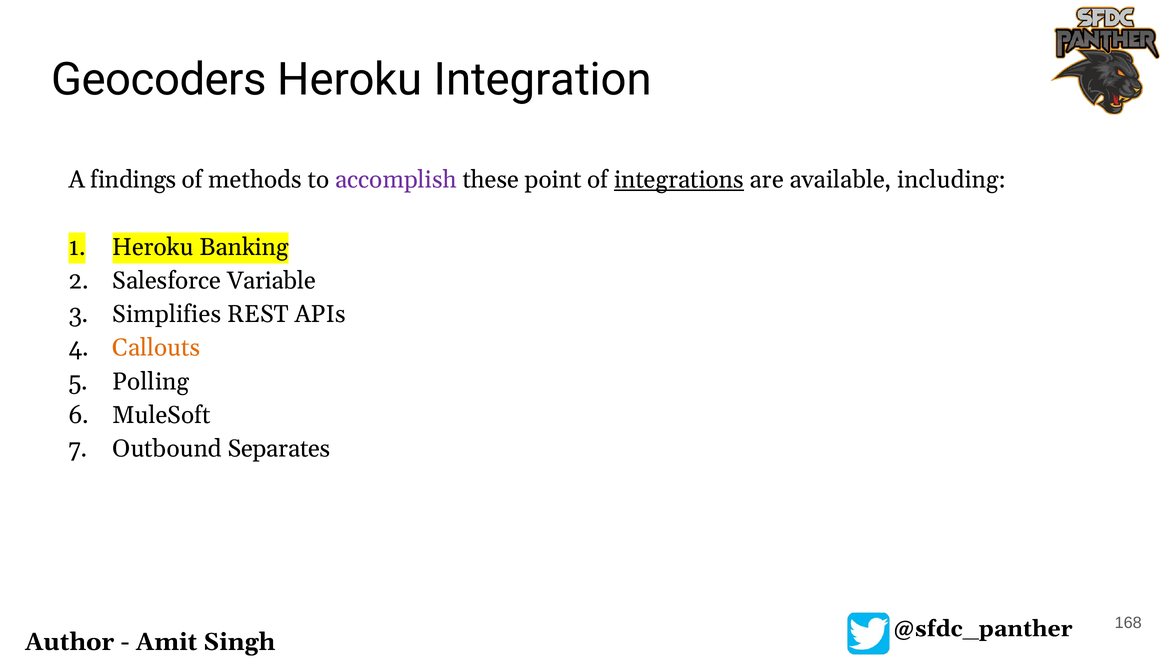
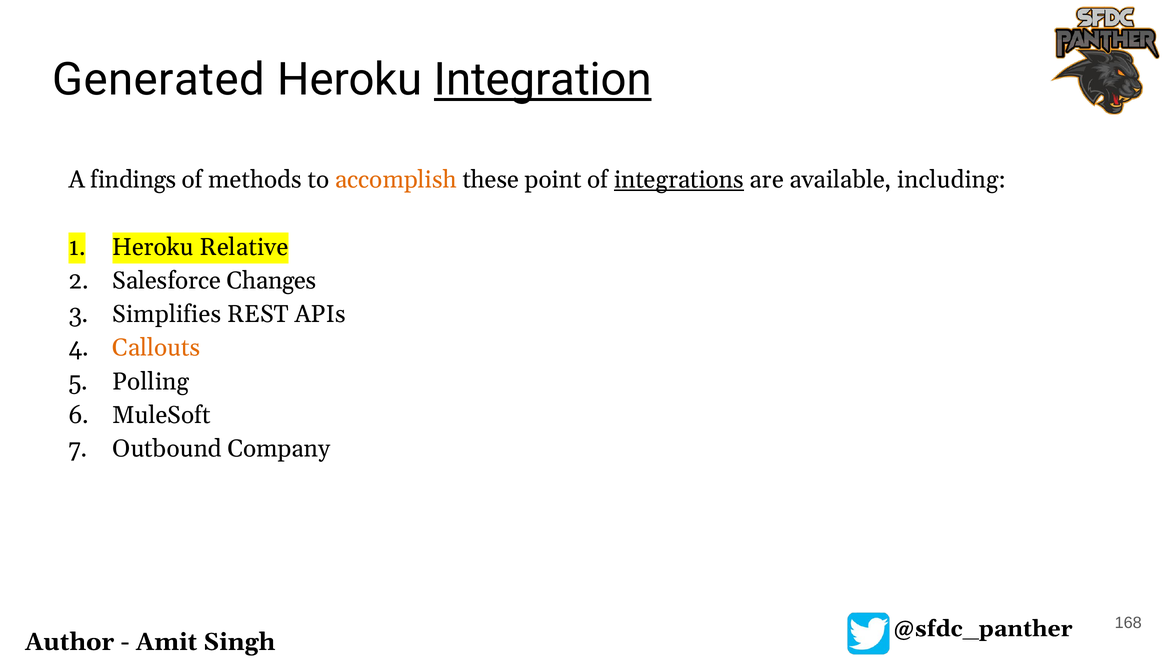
Geocoders: Geocoders -> Generated (159, 80)
Integration underline: none -> present (543, 80)
accomplish colour: purple -> orange (396, 180)
Banking: Banking -> Relative (244, 247)
Variable: Variable -> Changes (271, 280)
Separates: Separates -> Company (279, 448)
